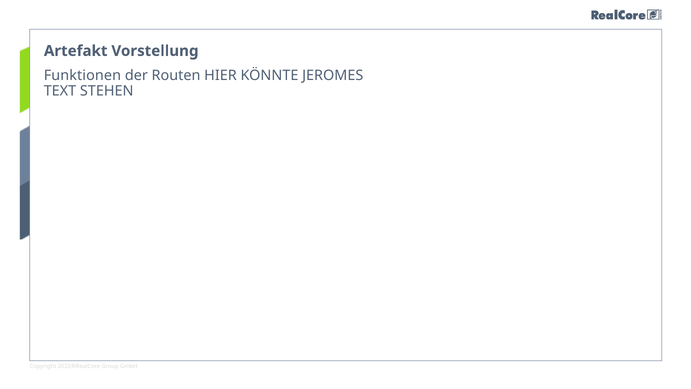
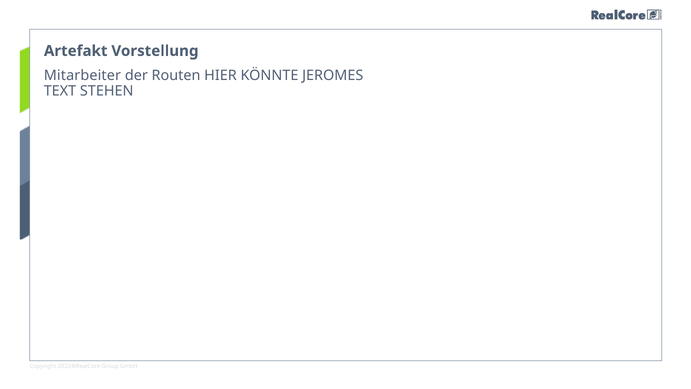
Funktionen: Funktionen -> Mitarbeiter (82, 75)
